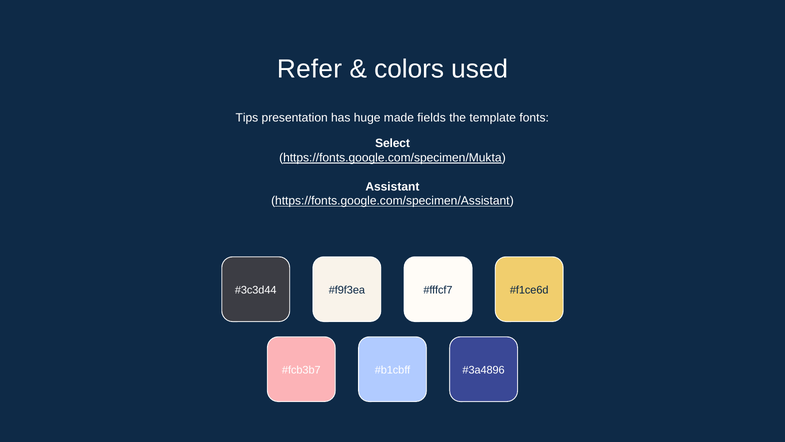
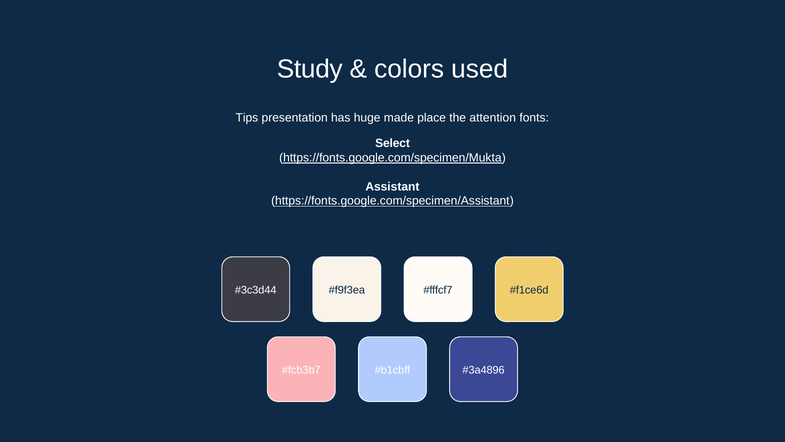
Refer: Refer -> Study (310, 69)
fields: fields -> place (432, 118)
template: template -> attention (493, 118)
